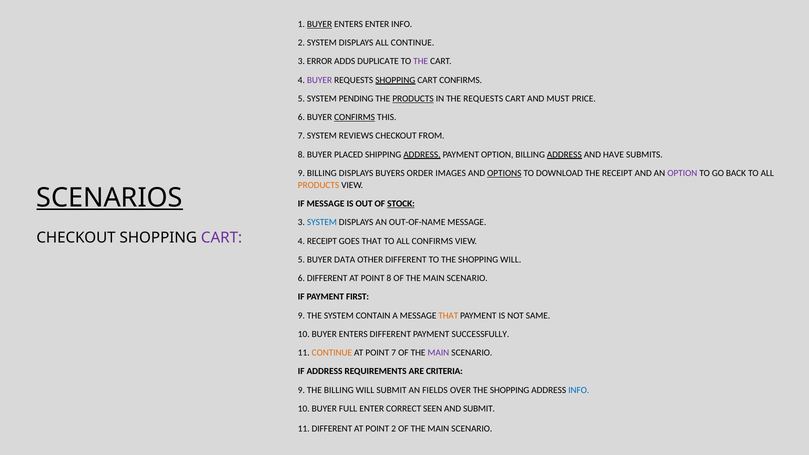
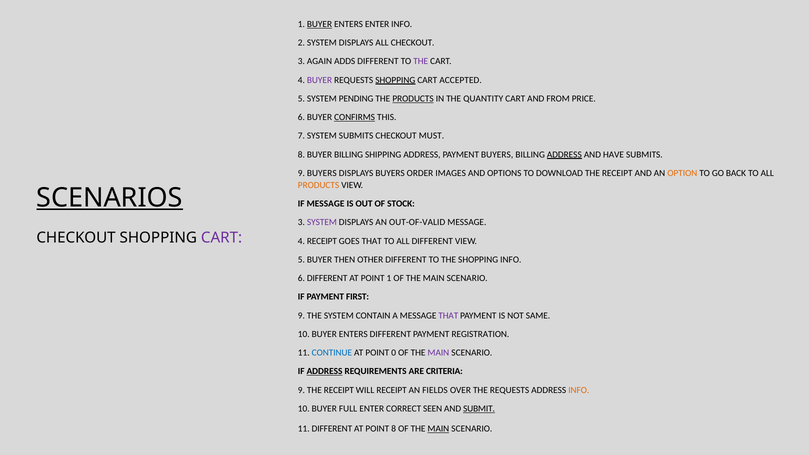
ALL CONTINUE: CONTINUE -> CHECKOUT (413, 43)
ERROR: ERROR -> AGAIN (319, 61)
ADDS DUPLICATE: DUPLICATE -> DIFFERENT (378, 61)
CART CONFIRMS: CONFIRMS -> ACCEPTED (461, 80)
THE REQUESTS: REQUESTS -> QUANTITY (483, 99)
MUST: MUST -> FROM (558, 99)
SYSTEM REVIEWS: REVIEWS -> SUBMITS (356, 136)
FROM: FROM -> MUST (432, 136)
BUYER PLACED: PLACED -> BILLING (349, 155)
ADDRESS underline: present -> none (422, 155)
PAYMENT OPTION: OPTION -> BUYERS (497, 155)
9 BILLING: BILLING -> BUYERS (322, 173)
OPTIONS underline: present -> none (504, 173)
OPTION colour: purple -> orange (682, 173)
STOCK underline: present -> none (401, 204)
SYSTEM colour: blue -> purple (322, 222)
OUT-OF-NAME: OUT-OF-NAME -> OUT-OF-VALID (417, 222)
ALL CONFIRMS: CONFIRMS -> DIFFERENT (432, 241)
DATA: DATA -> THEN (345, 260)
SHOPPING WILL: WILL -> INFO (511, 260)
POINT 8: 8 -> 1 (389, 278)
THAT colour: orange -> purple (448, 316)
SUCCESSFULLY: SUCCESSFULLY -> REGISTRATION (480, 334)
CONTINUE colour: orange -> blue (332, 353)
POINT 7: 7 -> 0 (394, 353)
ADDRESS underline: none -> present (325, 371)
9 THE BILLING: BILLING -> RECEIPT (339, 390)
WILL SUBMIT: SUBMIT -> RECEIPT (392, 390)
OVER THE SHOPPING: SHOPPING -> REQUESTS (510, 390)
INFO colour: blue -> orange (579, 390)
SUBMIT underline: none -> present (479, 409)
POINT 2: 2 -> 8 (394, 429)
MAIN underline: none -> present (438, 429)
